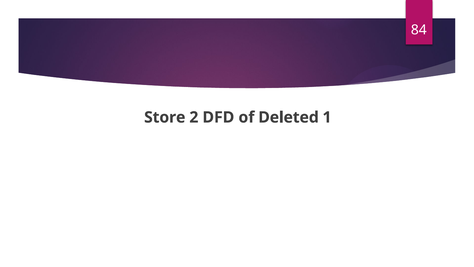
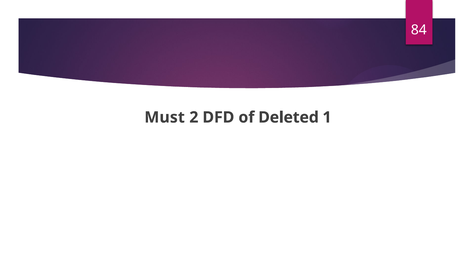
Store: Store -> Must (165, 117)
